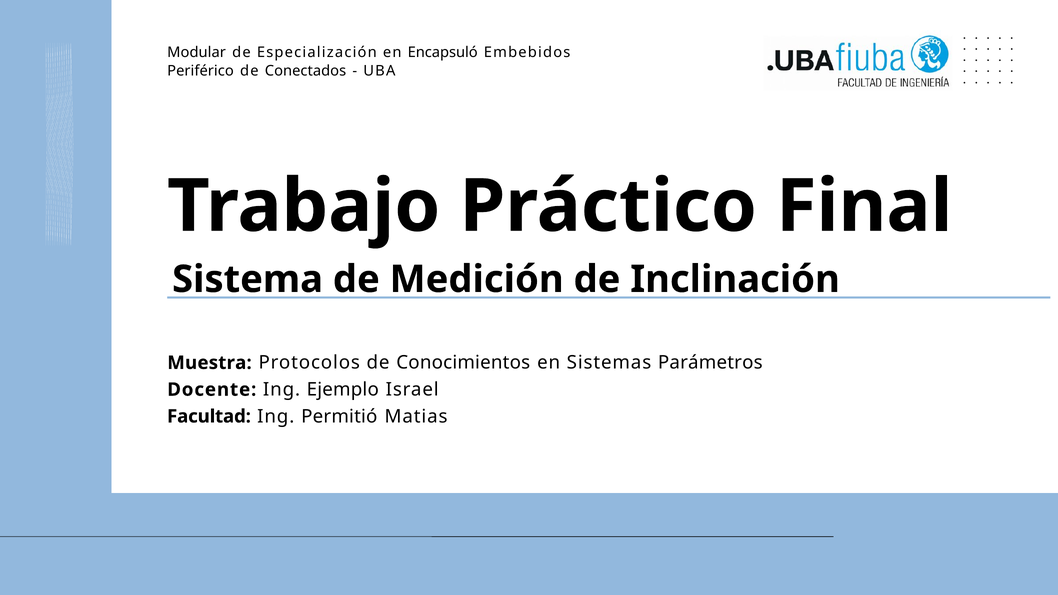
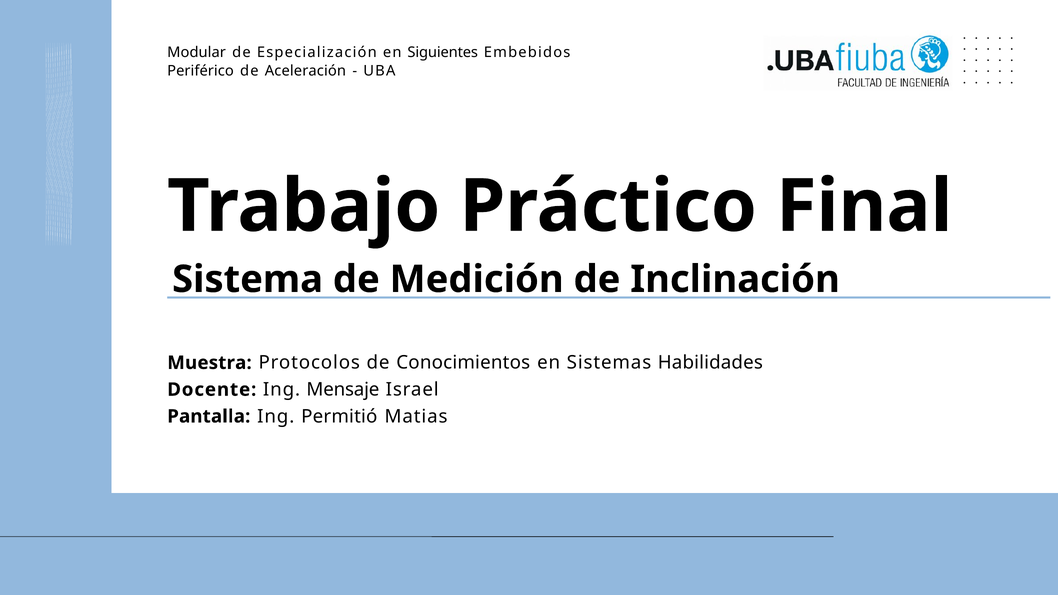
Encapsuló: Encapsuló -> Siguientes (443, 52)
Conectados: Conectados -> Aceleración (305, 71)
Parámetros: Parámetros -> Habilidades (710, 363)
Ejemplo: Ejemplo -> Mensaje (343, 390)
Facultad: Facultad -> Pantalla (209, 416)
